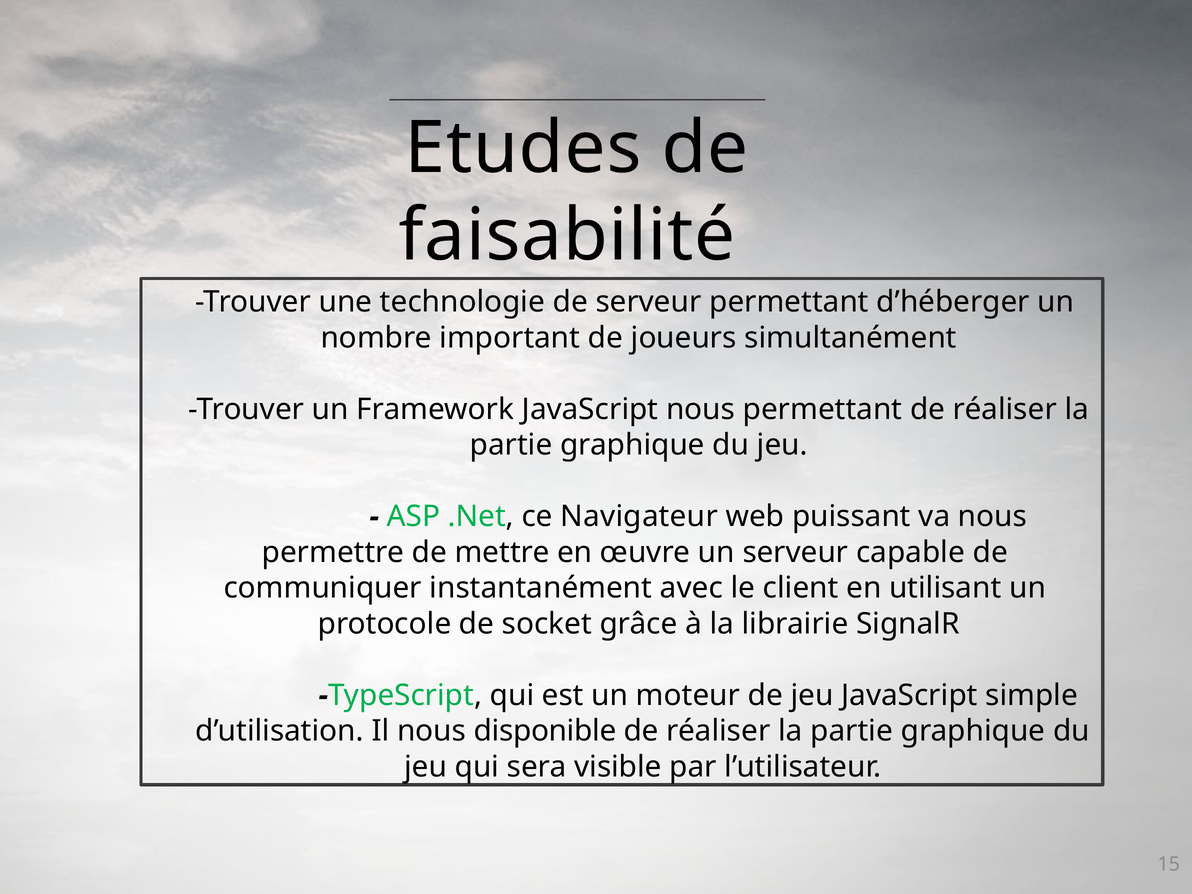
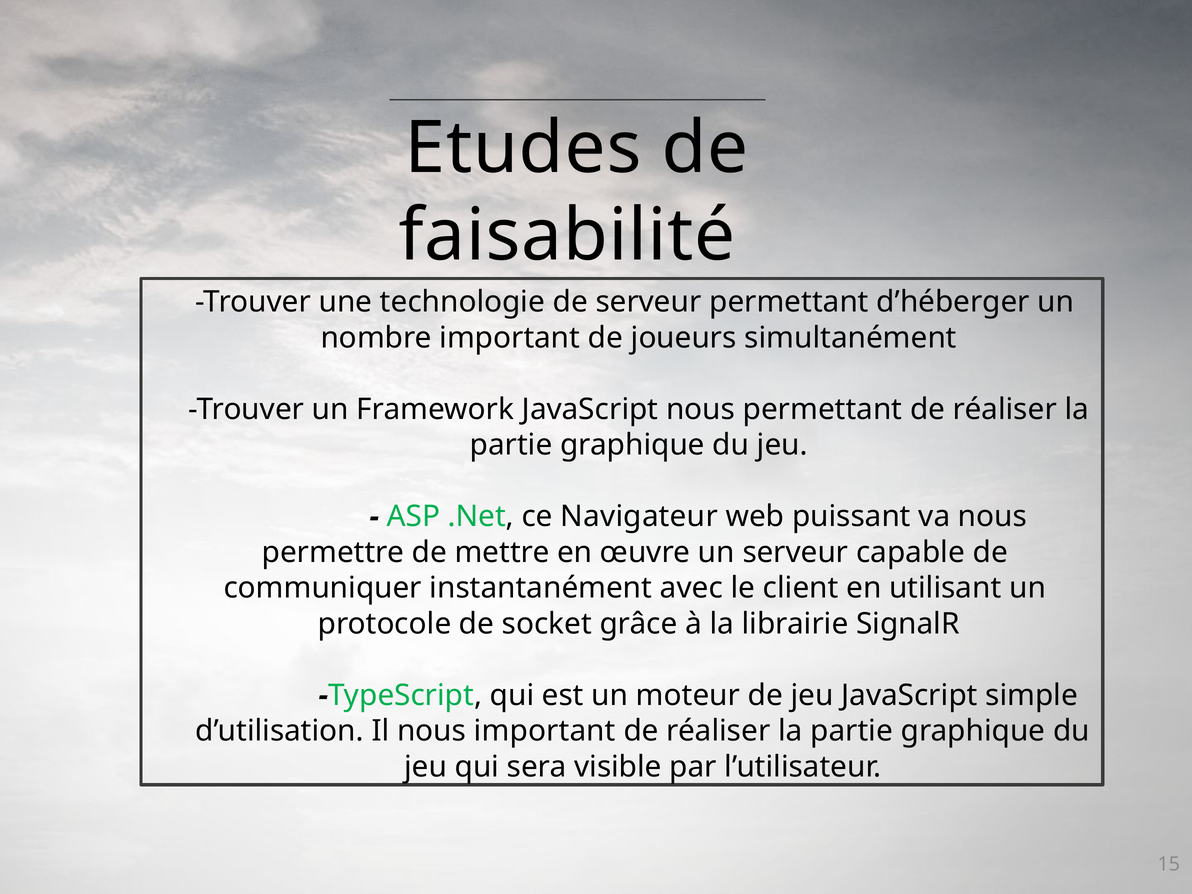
nous disponible: disponible -> important (545, 731)
